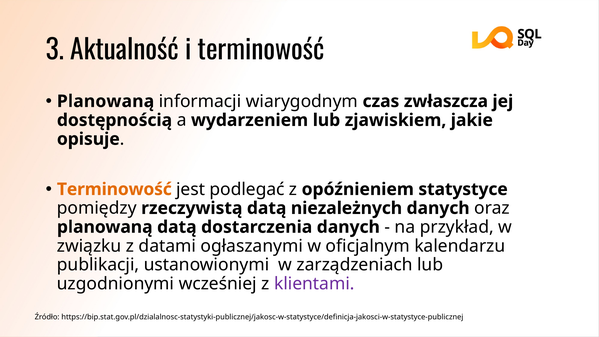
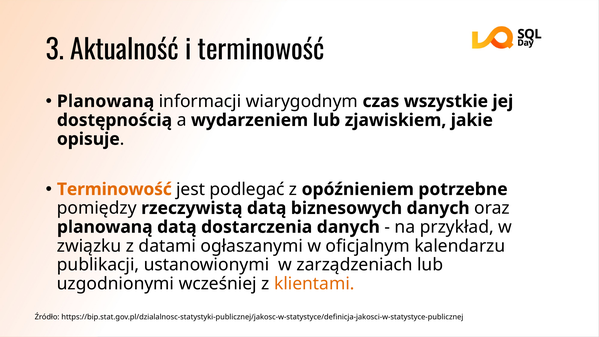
zwłaszcza: zwłaszcza -> wszystkie (446, 101)
statystyce: statystyce -> potrzebne (463, 189)
niezależnych: niezależnych -> biznesowych (346, 208)
klientami colour: purple -> orange (314, 284)
